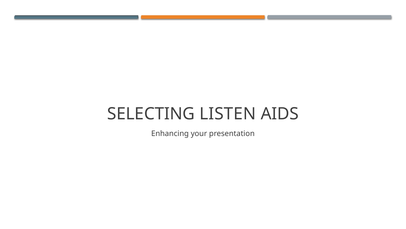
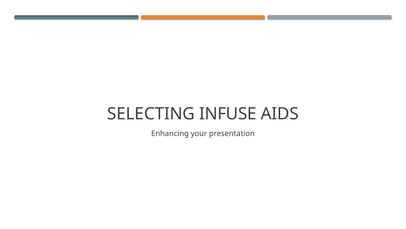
LISTEN: LISTEN -> INFUSE (228, 114)
